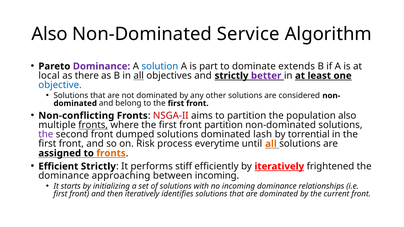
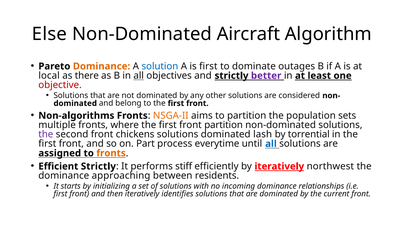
Also: Also -> Else (49, 34)
Service: Service -> Aircraft (248, 34)
Dominance colour: purple -> orange (102, 66)
is part: part -> first (208, 66)
extends: extends -> outages (297, 66)
objective colour: blue -> red (60, 85)
Non-conflicting: Non-conflicting -> Non-algorithms (76, 116)
NSGA-II colour: red -> orange (171, 116)
population also: also -> sets (347, 116)
fronts underline: present -> none (93, 125)
dumped: dumped -> chickens (135, 135)
Risk: Risk -> Part (146, 144)
all colour: orange -> blue (271, 144)
frightened: frightened -> northwest (330, 167)
between incoming: incoming -> residents (217, 176)
